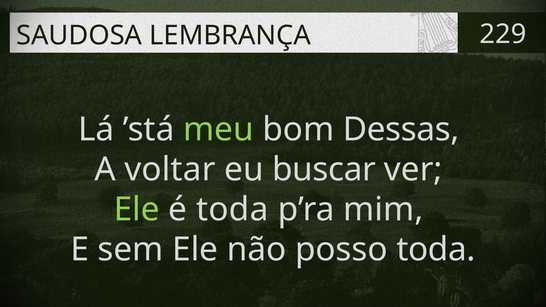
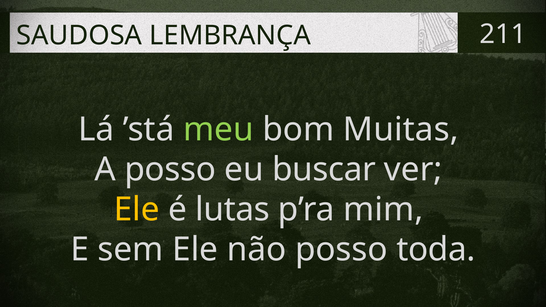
229: 229 -> 211 (503, 34)
Dessas: Dessas -> Muitas (401, 130)
A voltar: voltar -> posso (170, 170)
Ele colour: light green -> yellow (137, 210)
é toda: toda -> lutas (233, 210)
